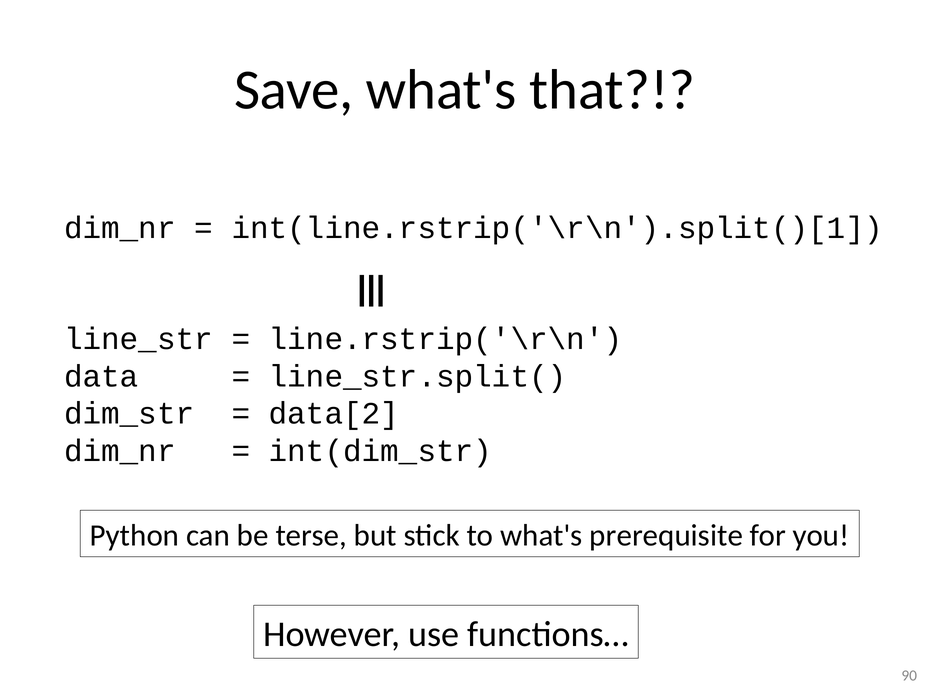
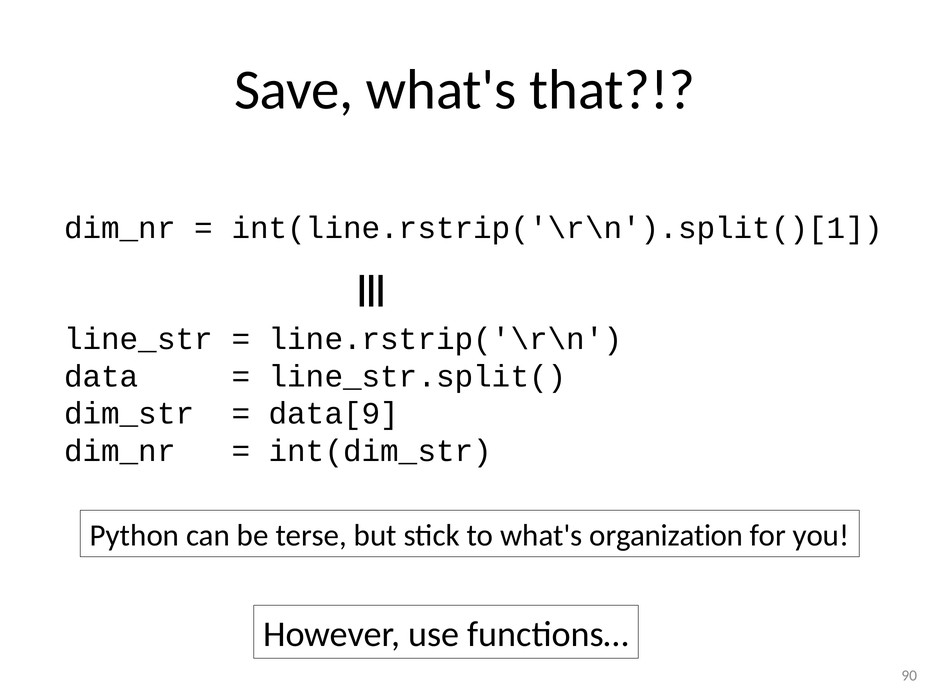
data[2: data[2 -> data[9 (334, 413)
prerequisite: prerequisite -> organization (666, 535)
